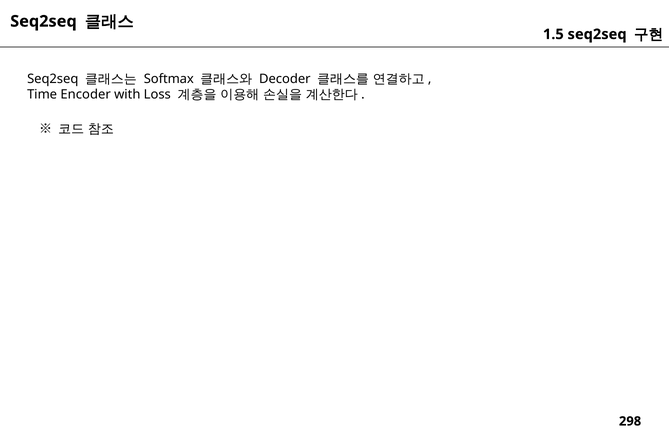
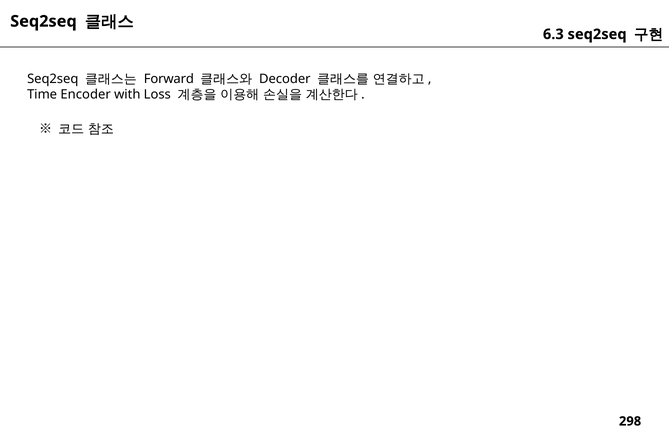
1.5: 1.5 -> 6.3 (553, 34)
Softmax: Softmax -> Forward (169, 79)
